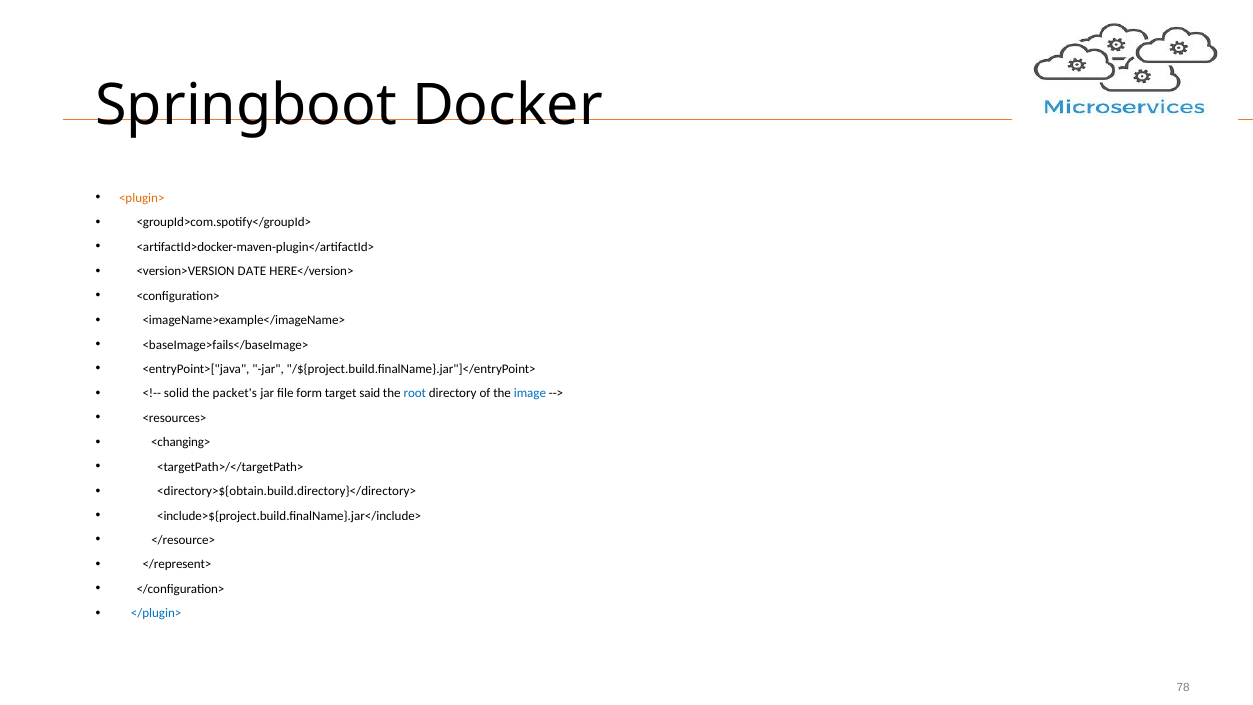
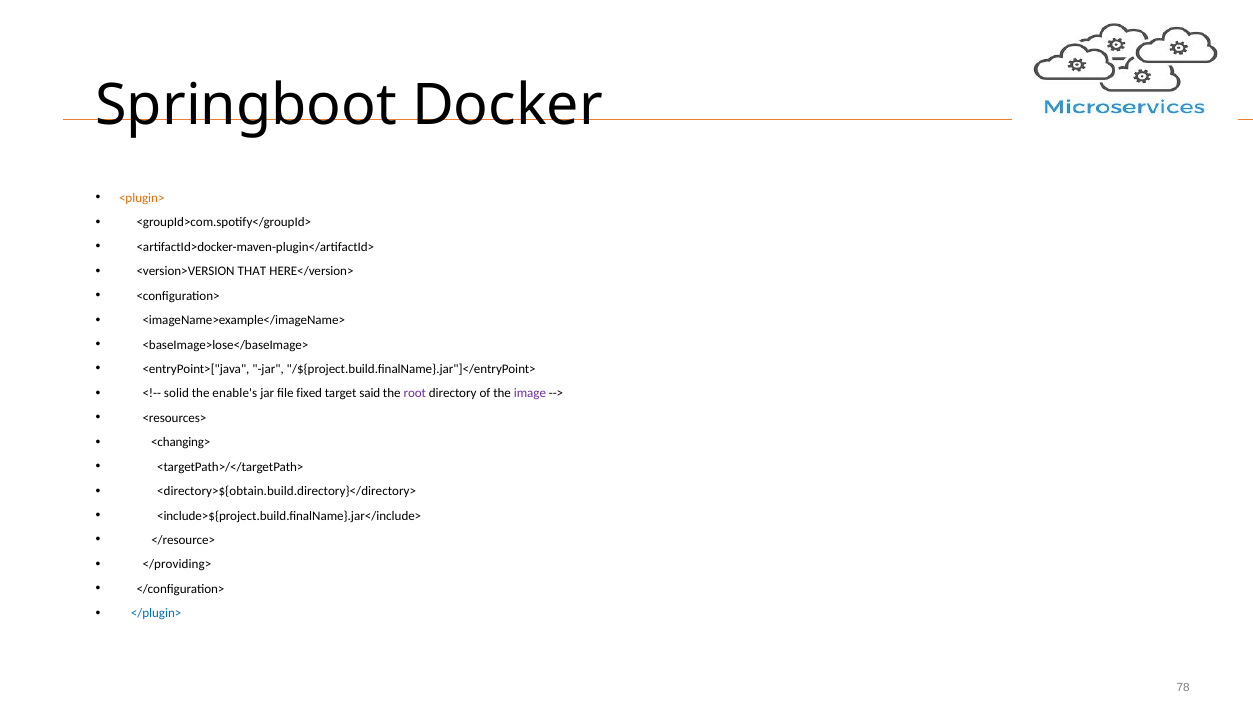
DATE: DATE -> THAT (252, 271)
<baseImage>fails</baseImage>: <baseImage>fails</baseImage> -> <baseImage>lose</baseImage> (225, 345)
packet's: packet's -> enable's (235, 394)
form: form -> fixed (309, 394)
root colour: blue -> purple (415, 394)
image colour: blue -> purple (530, 394)
</represent>: </represent> -> </providing> (177, 564)
